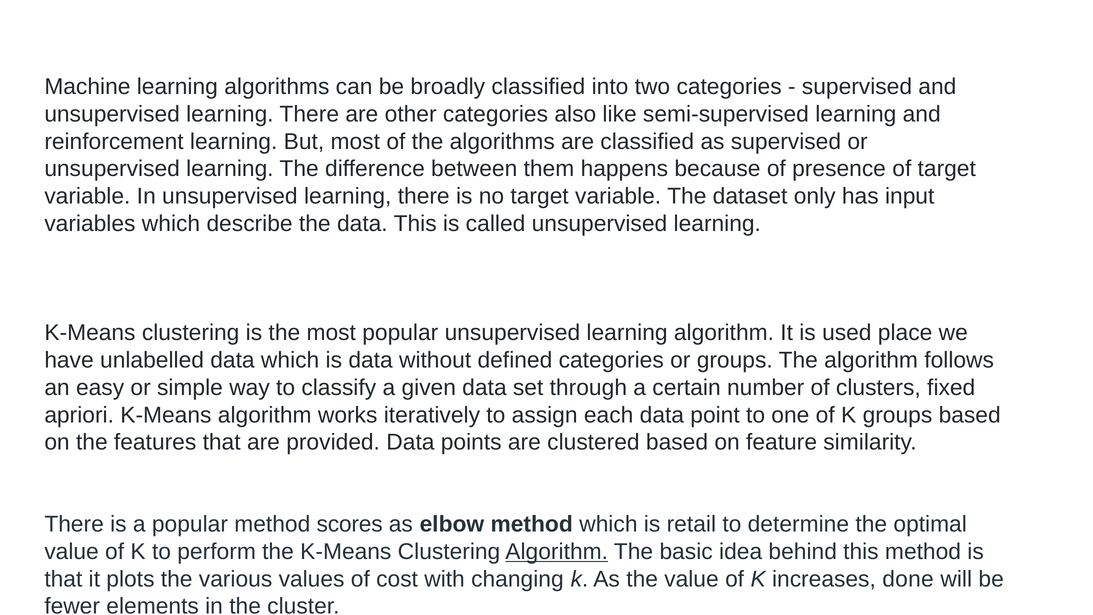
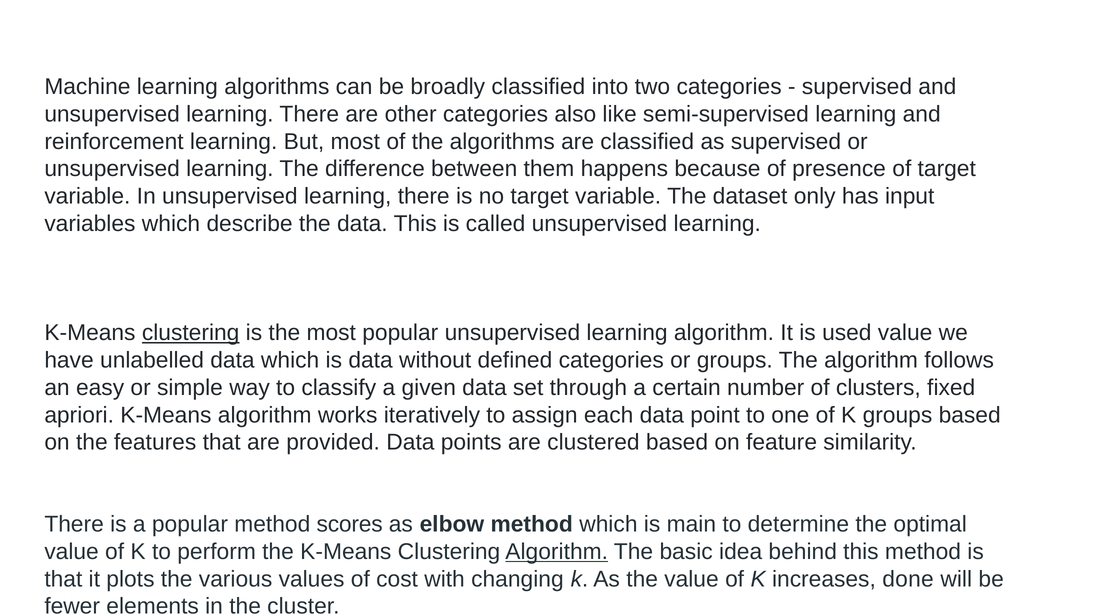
clustering underline: none -> present (191, 333)
used place: place -> value (905, 333)
retail: retail -> main (691, 524)
